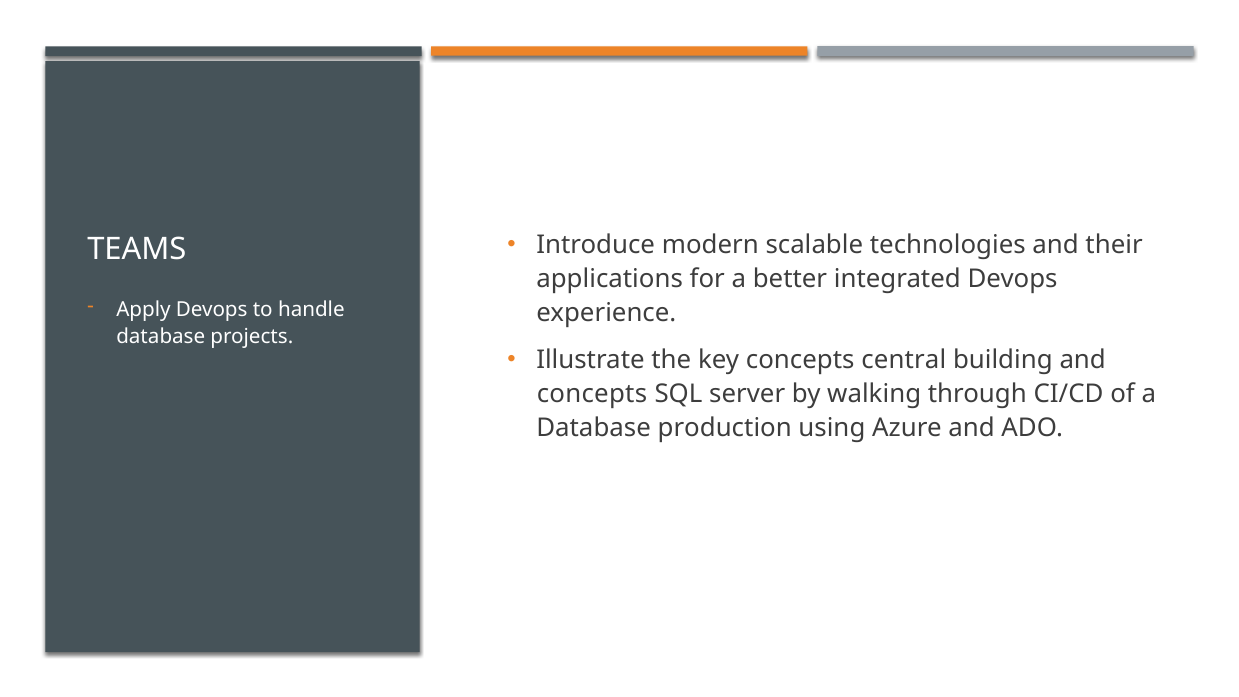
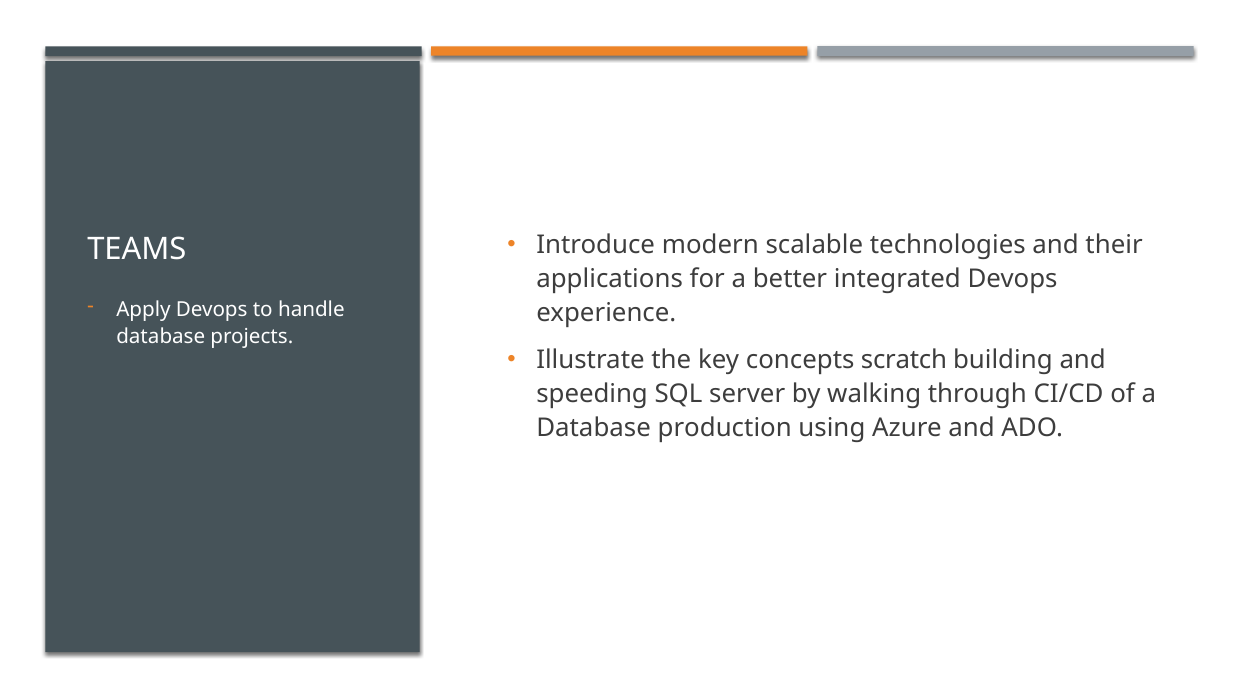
central: central -> scratch (904, 360)
concepts: concepts -> speeding (592, 394)
